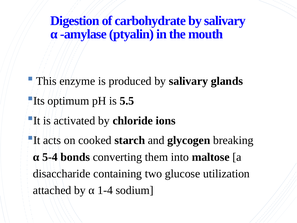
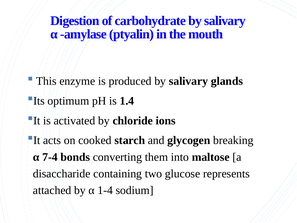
5.5: 5.5 -> 1.4 (127, 101)
5-4: 5-4 -> 7-4 (50, 157)
utilization: utilization -> represents (226, 173)
